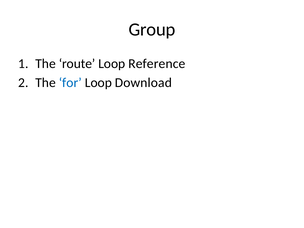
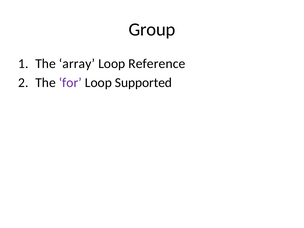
route: route -> array (77, 64)
for colour: blue -> purple (70, 83)
Download: Download -> Supported (143, 83)
